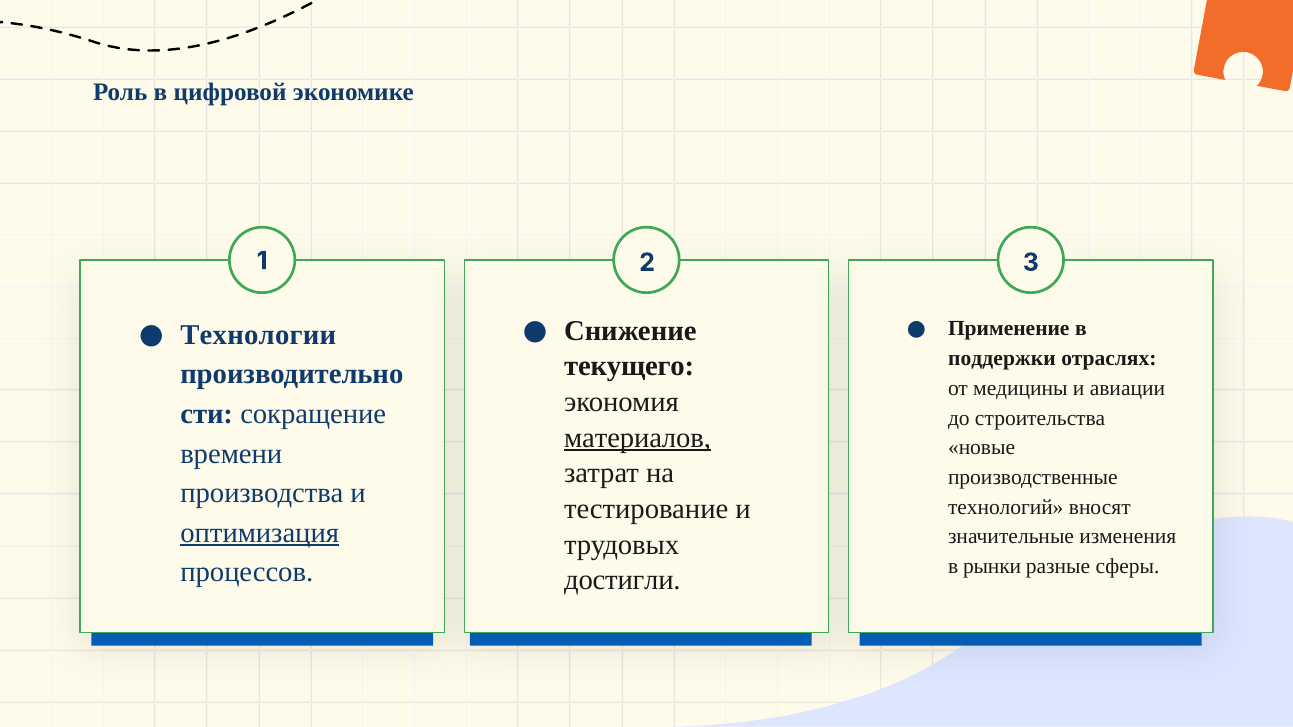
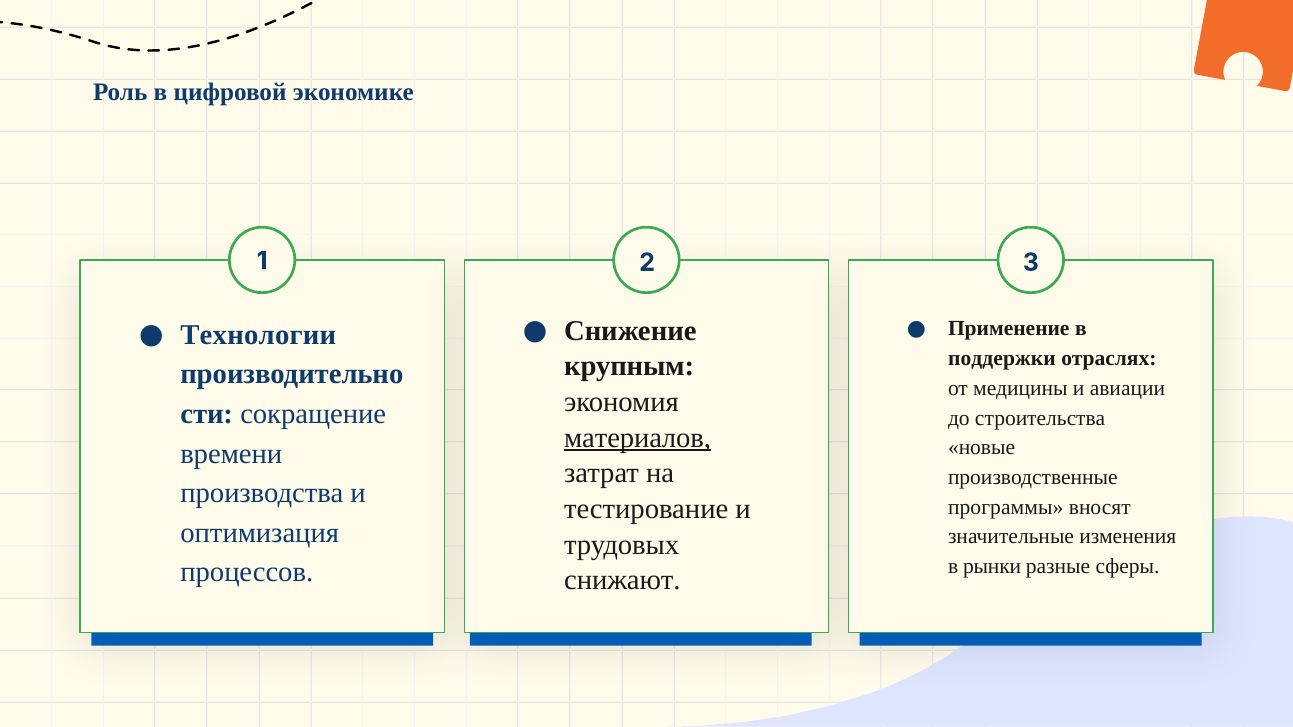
текущего: текущего -> крупным (629, 367)
технологий: технологий -> программы (1006, 507)
оптимизация underline: present -> none (260, 533)
достигли: достигли -> снижают (622, 580)
